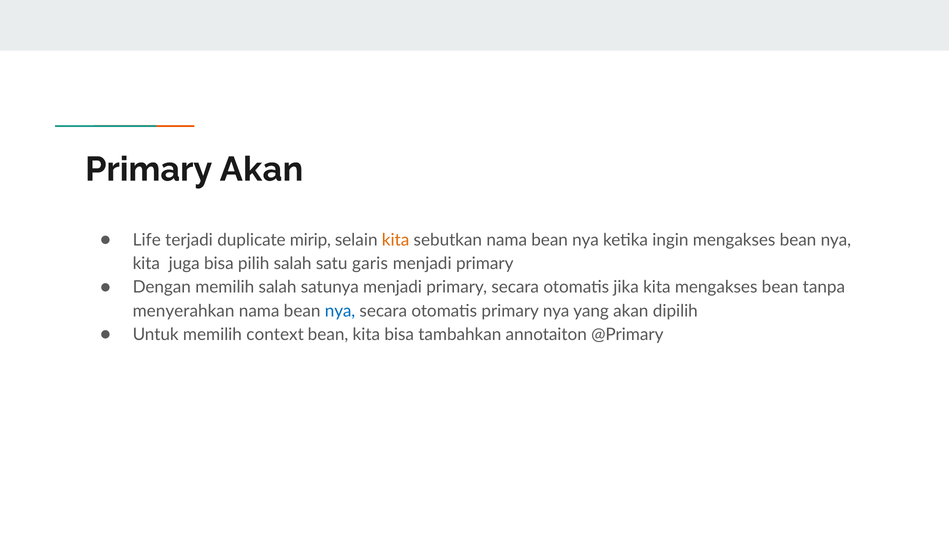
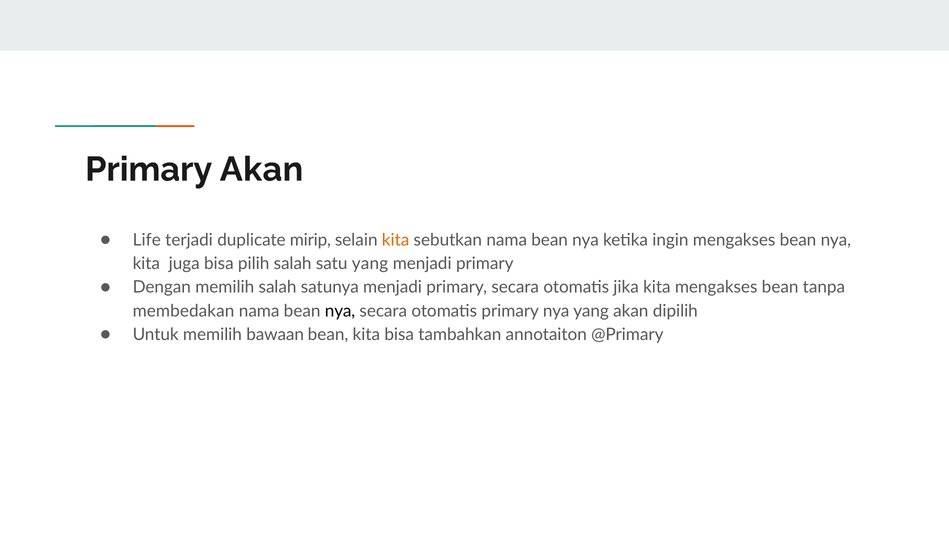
satu garis: garis -> yang (370, 263)
menyerahkan: menyerahkan -> membedakan (183, 311)
nya colour: blue -> black (340, 311)
context: context -> bawaan (275, 334)
